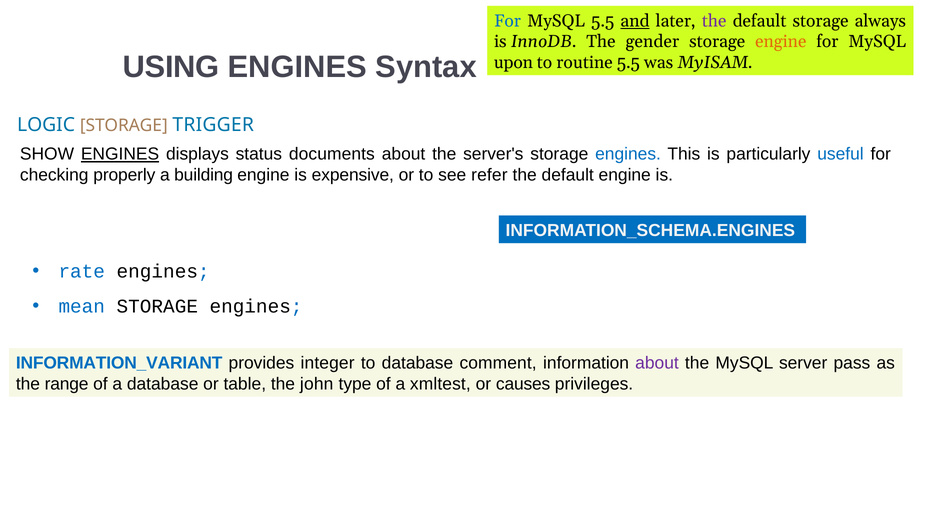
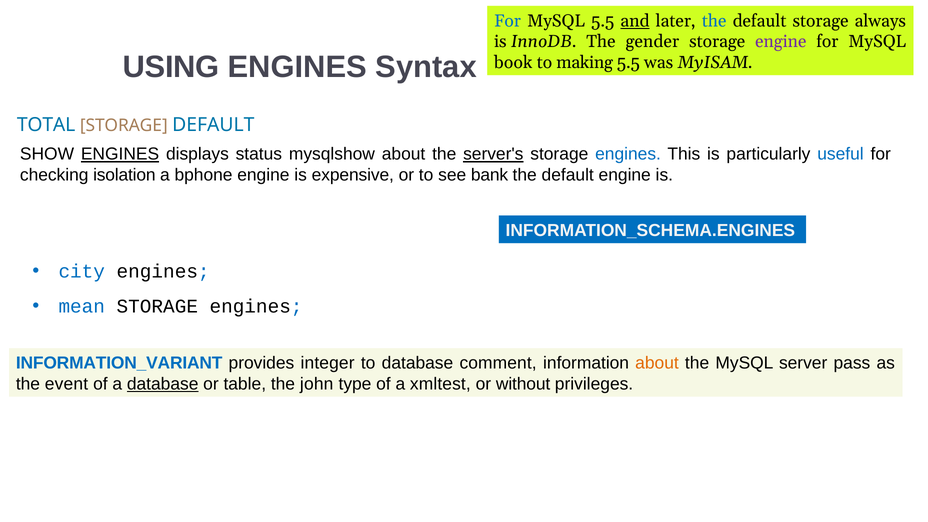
the colour: purple -> blue (714, 21)
engine colour: orange -> purple (781, 42)
upon: upon -> book (513, 63)
routine: routine -> making (585, 63)
LOGIC: LOGIC -> TOTAL (46, 125)
STORAGE TRIGGER: TRIGGER -> DEFAULT (213, 125)
documents: documents -> mysqlshow (332, 154)
server's underline: none -> present (493, 154)
properly: properly -> isolation (124, 175)
building: building -> bphone (204, 175)
refer: refer -> bank (490, 175)
rate: rate -> city (82, 272)
about colour: purple -> orange (657, 363)
range: range -> event (66, 384)
database underline: none -> present (163, 384)
causes: causes -> without (523, 384)
